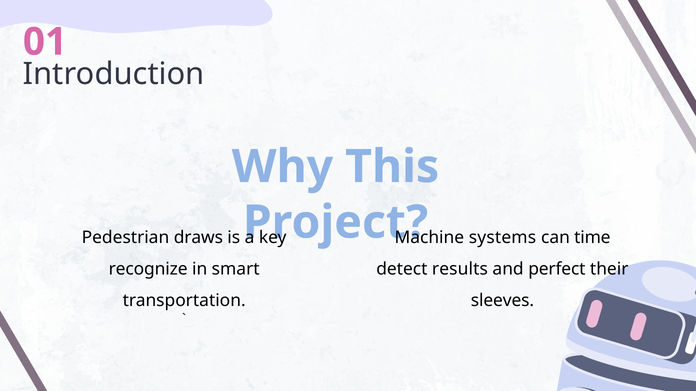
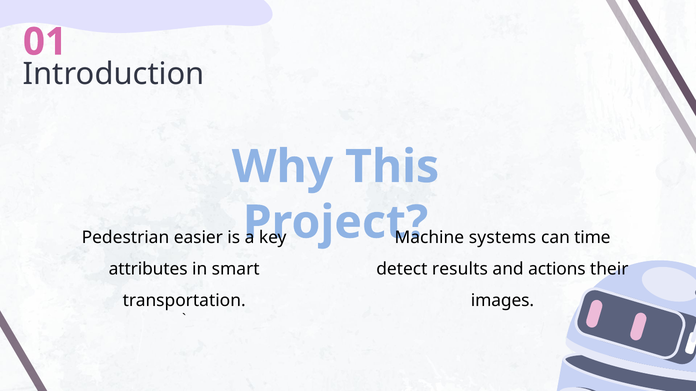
draws: draws -> easier (198, 238)
recognize: recognize -> attributes (148, 269)
perfect: perfect -> actions (557, 269)
sleeves: sleeves -> images (502, 301)
